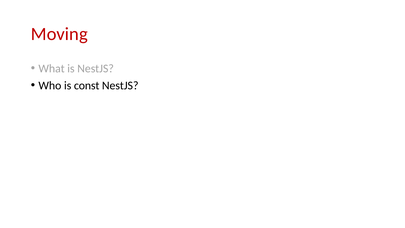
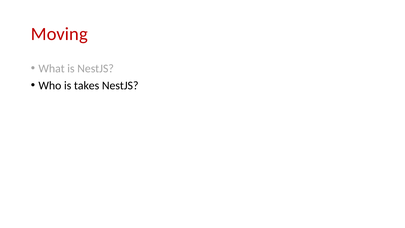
const: const -> takes (87, 85)
